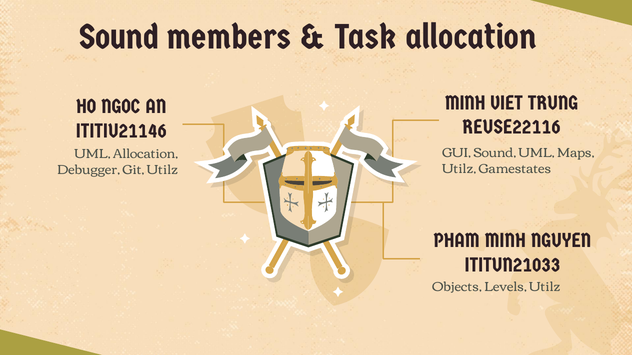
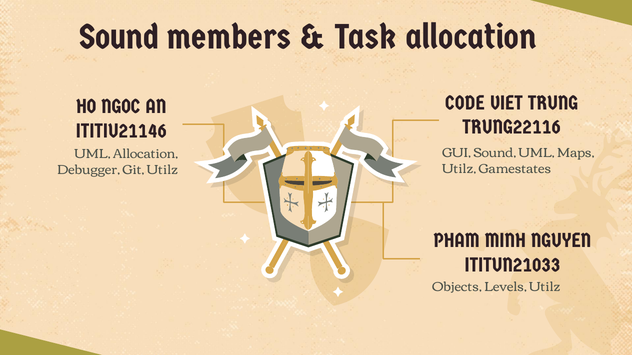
MINH: MINH -> CODE (465, 103)
REUSE22116: REUSE22116 -> TRUNG22116 (512, 127)
